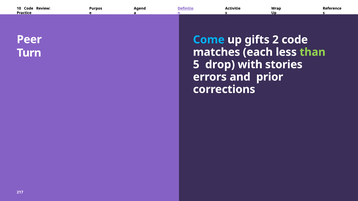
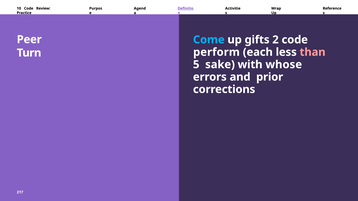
matches: matches -> perform (216, 52)
than colour: light green -> pink (313, 52)
drop: drop -> sake (220, 65)
stories: stories -> whose (284, 65)
